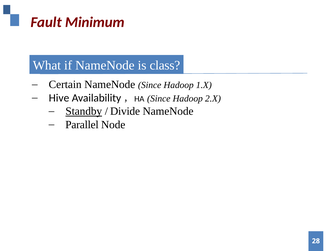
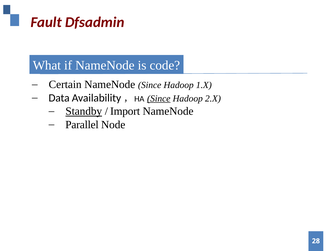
Minimum: Minimum -> Dfsadmin (95, 22)
class: class -> code (165, 65)
Hive: Hive -> Data (59, 98)
Since underline: none -> present (159, 99)
Divide: Divide -> Import (125, 111)
